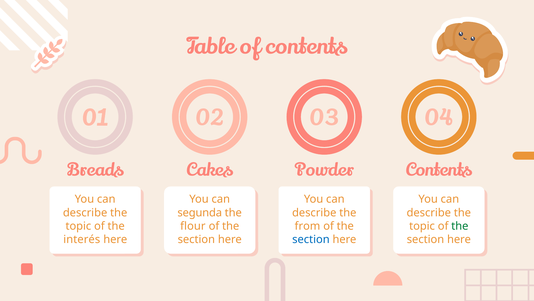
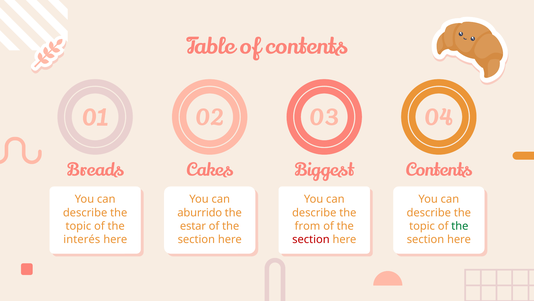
Powder: Powder -> Biggest (324, 170)
segunda: segunda -> aburrido (200, 212)
flour: flour -> estar (193, 226)
section colour: blue -> red (311, 239)
